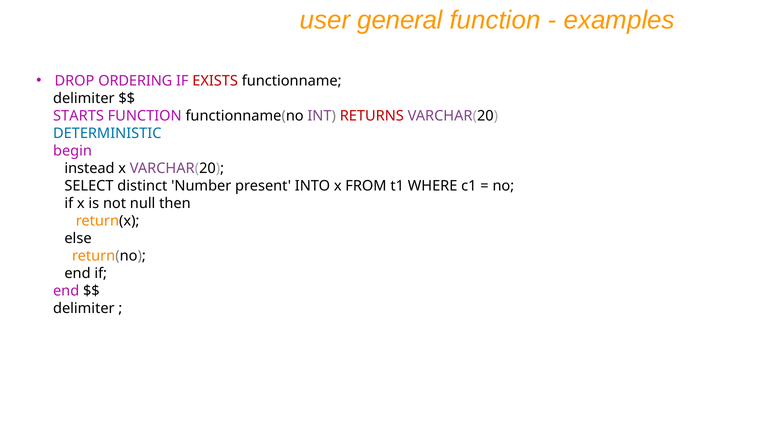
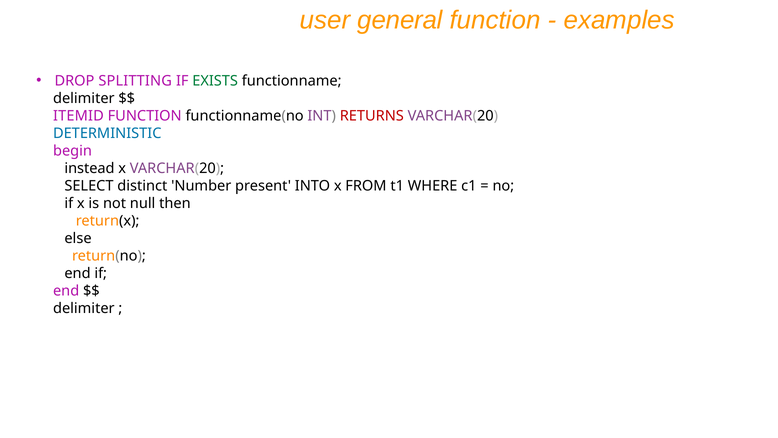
ORDERING: ORDERING -> SPLITTING (135, 81)
EXISTS colour: red -> green (215, 81)
STARTS: STARTS -> ITEMID (78, 116)
